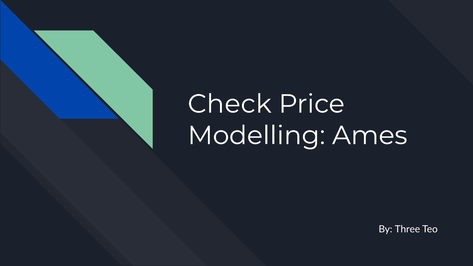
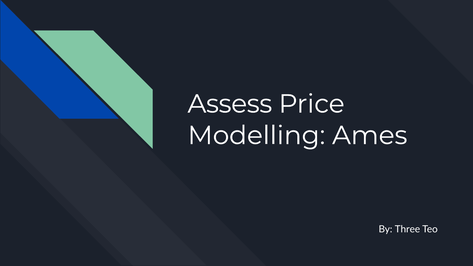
Check: Check -> Assess (230, 104)
